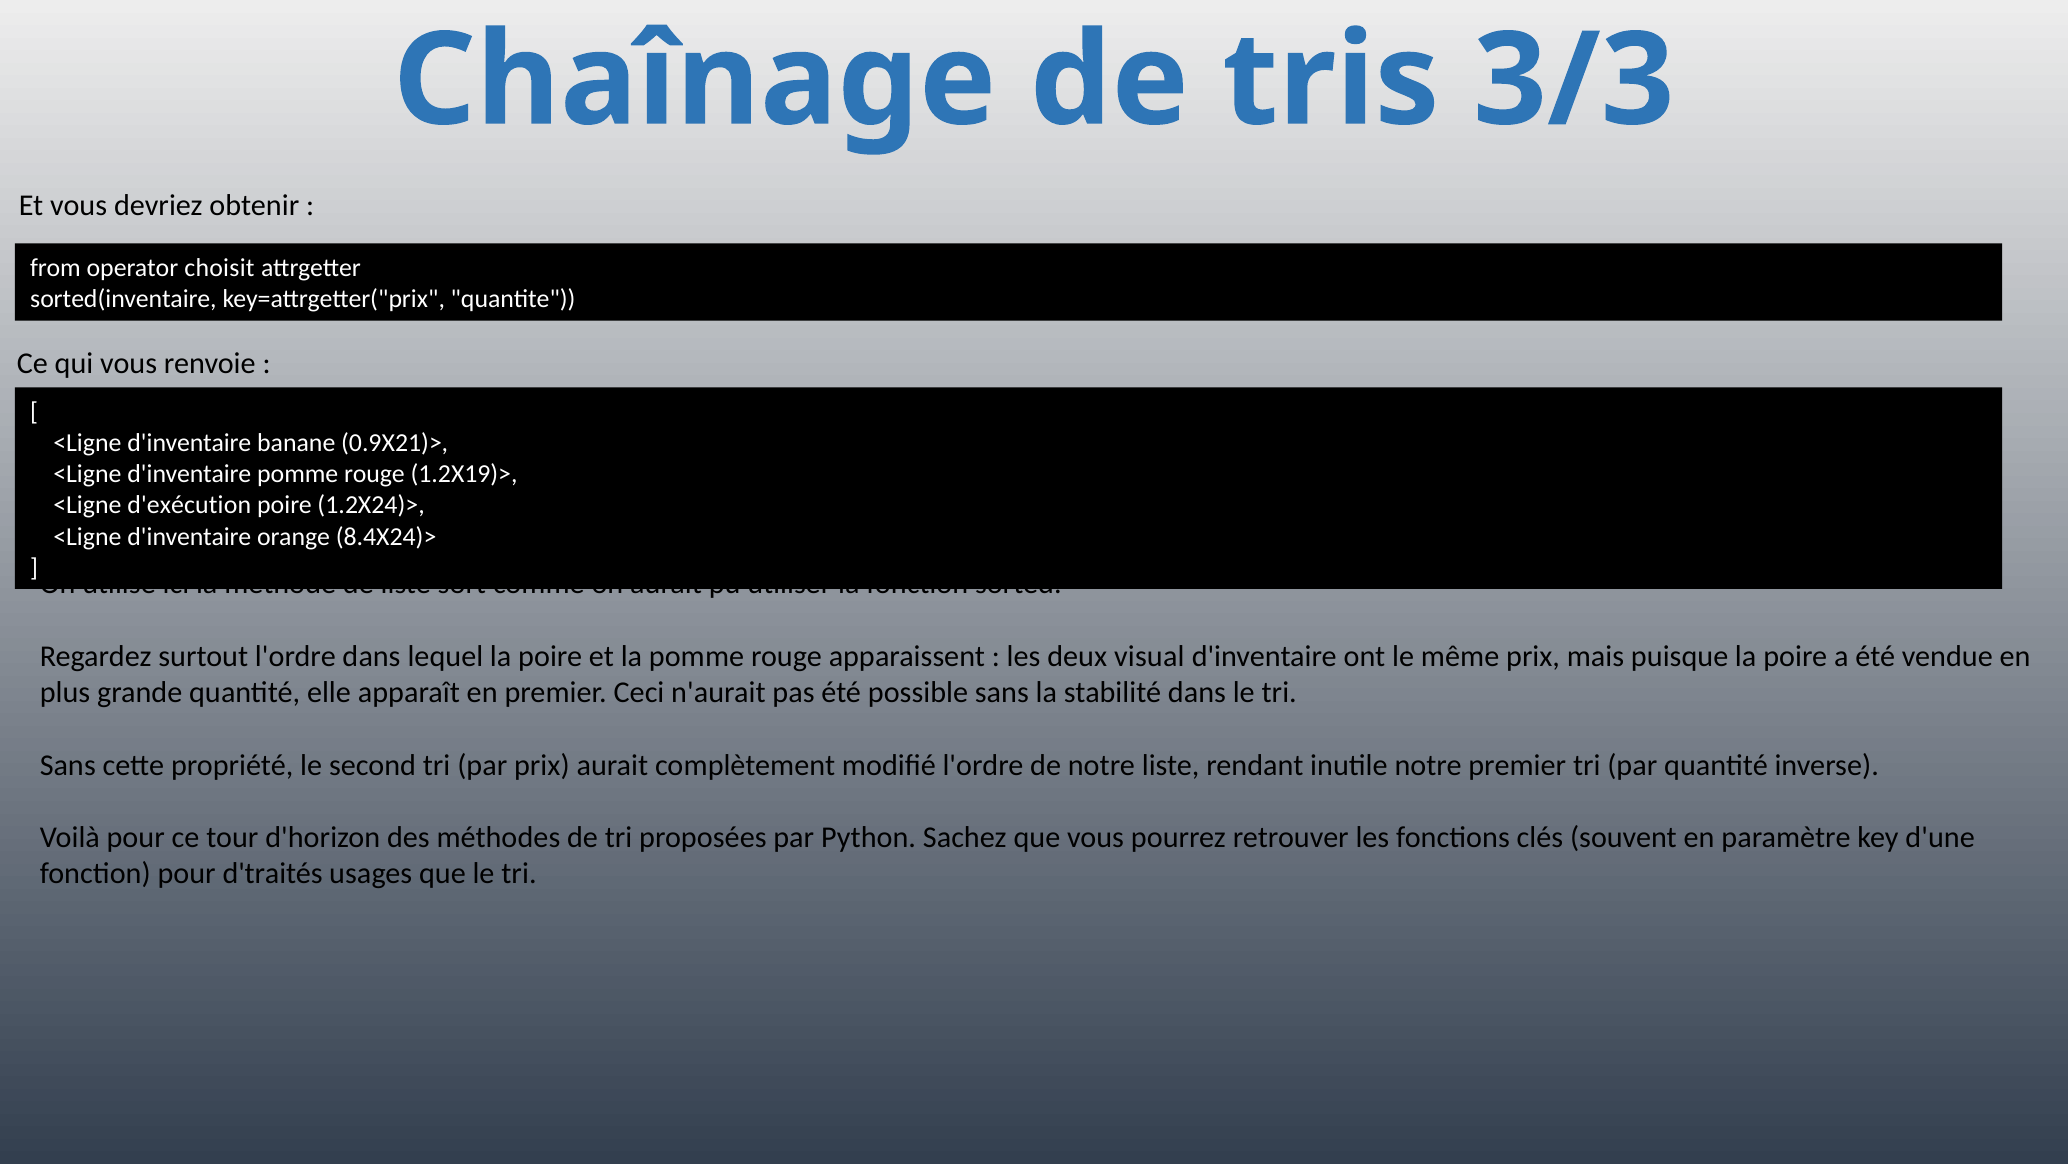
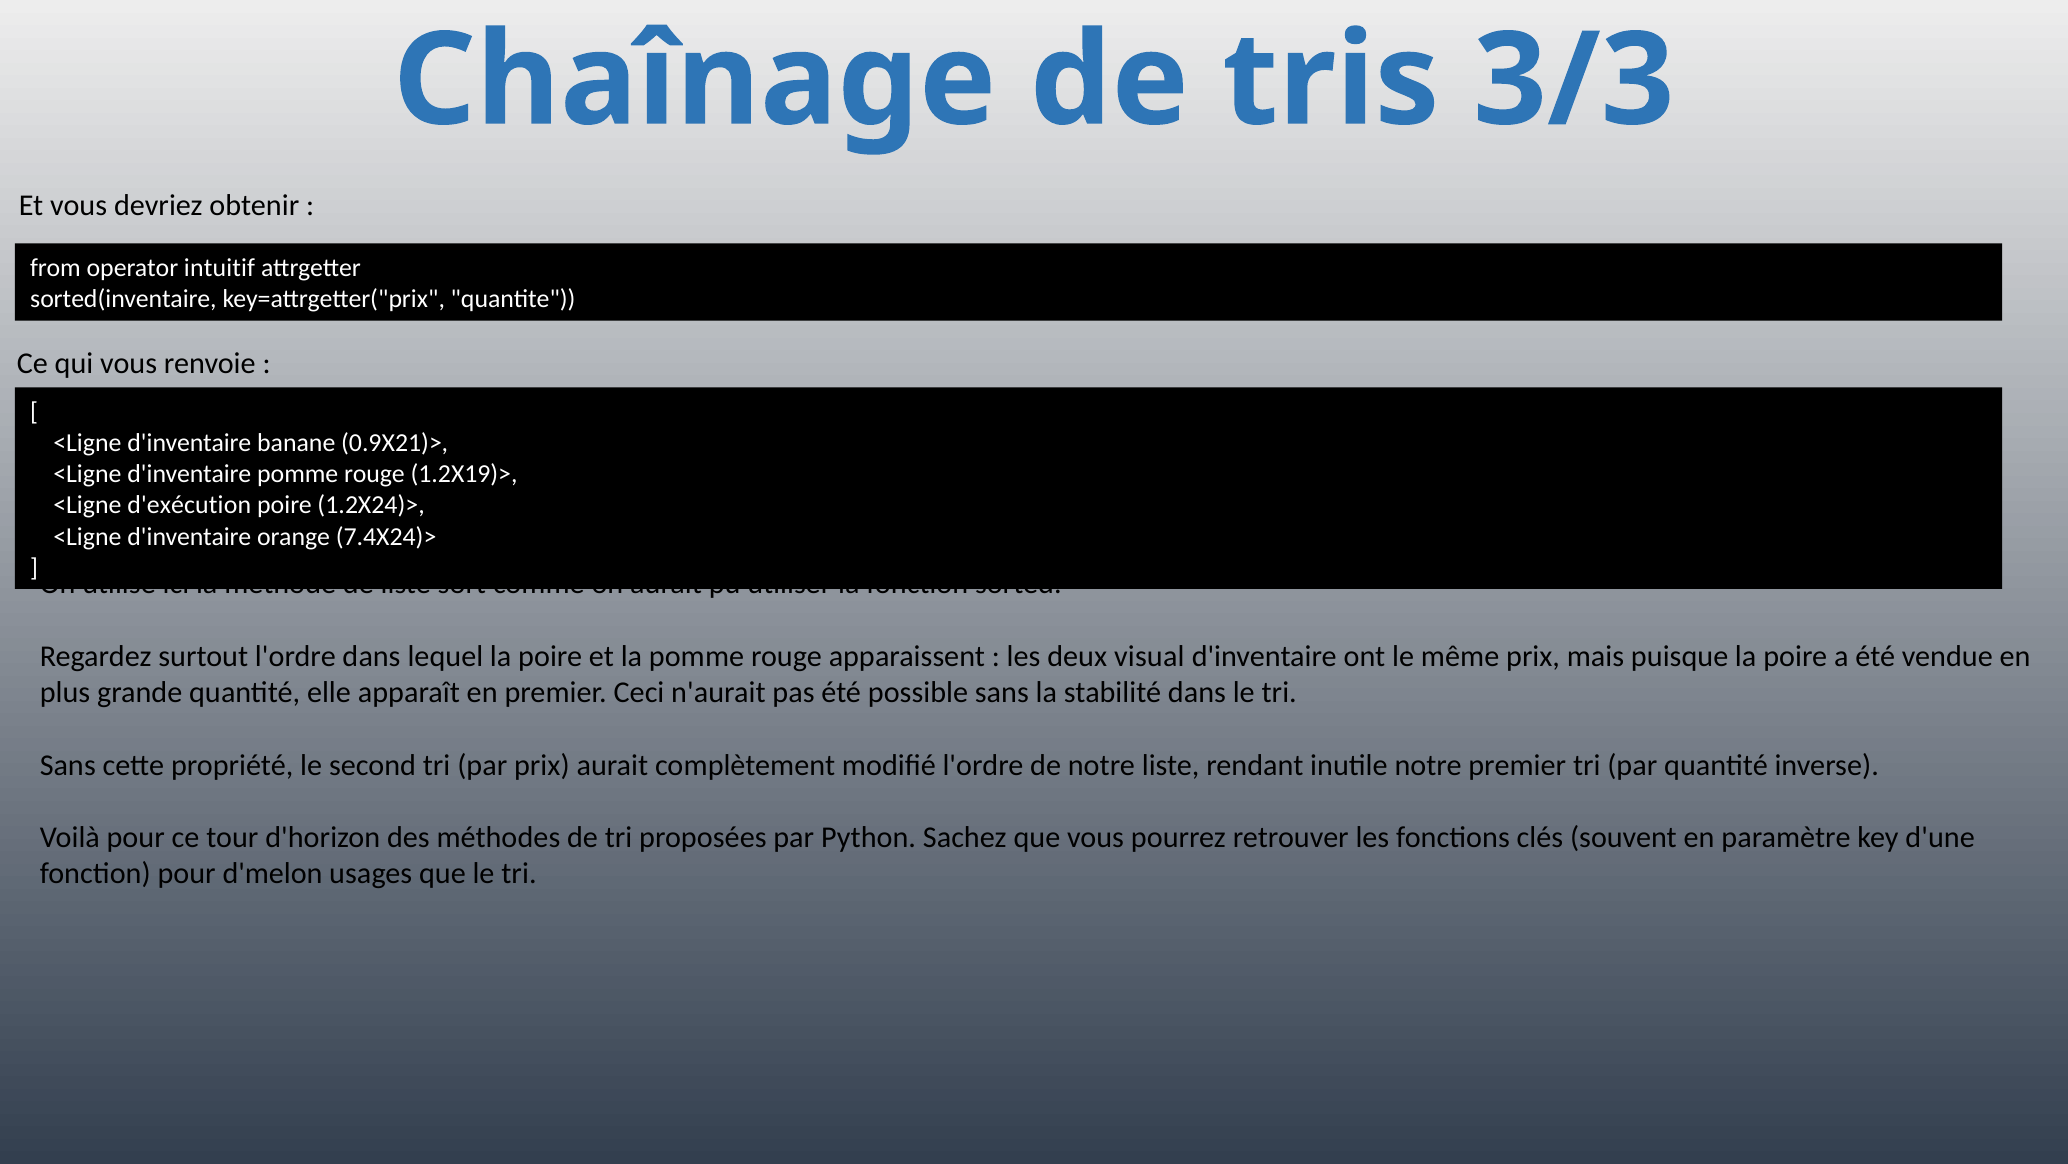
choisit: choisit -> intuitif (220, 268)
8.4X24)>: 8.4X24)> -> 7.4X24)> (386, 536)
d'traités: d'traités -> d'melon (273, 873)
